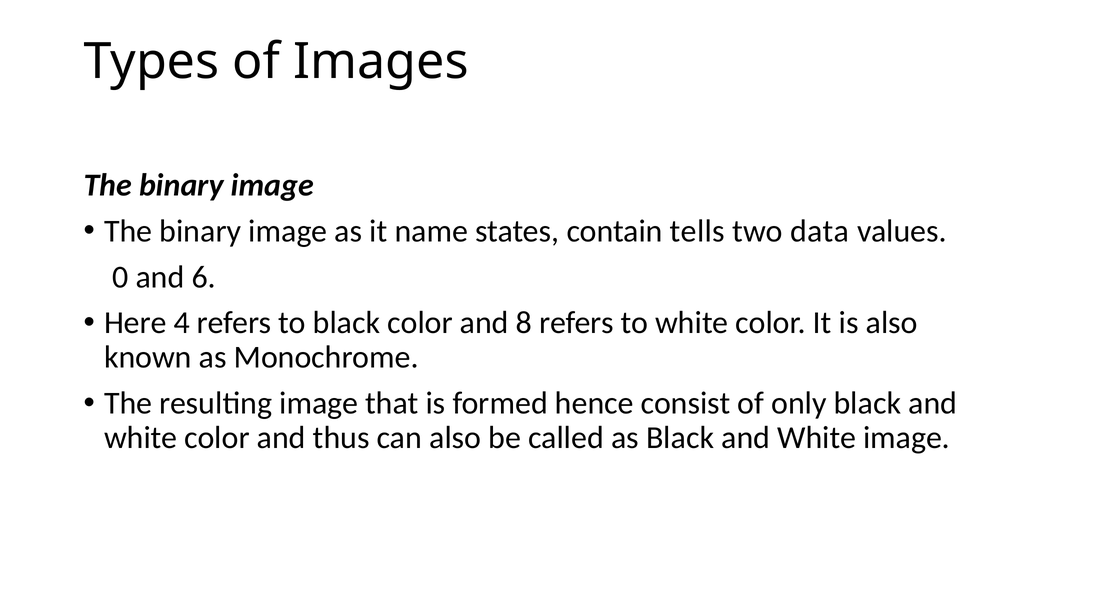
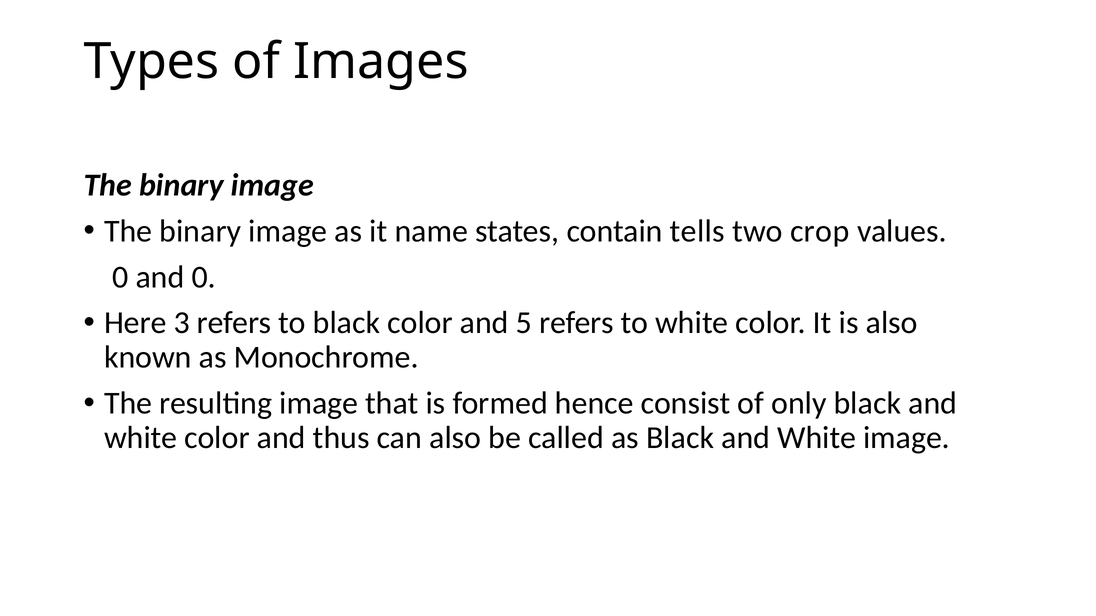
data: data -> crop (820, 231)
and 6: 6 -> 0 (204, 277)
4: 4 -> 3 (182, 323)
8: 8 -> 5 (524, 323)
